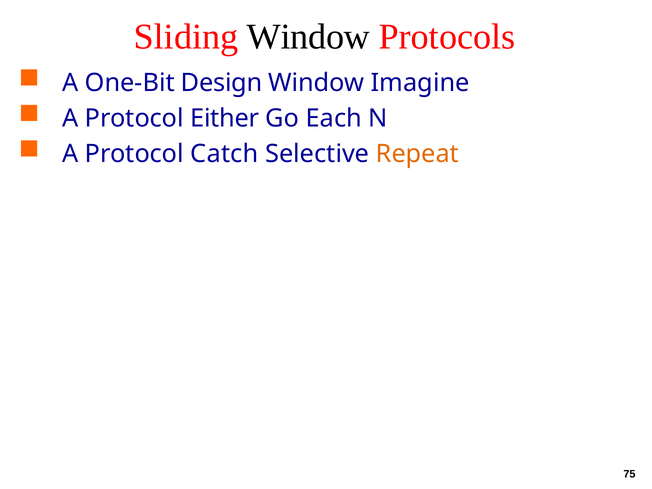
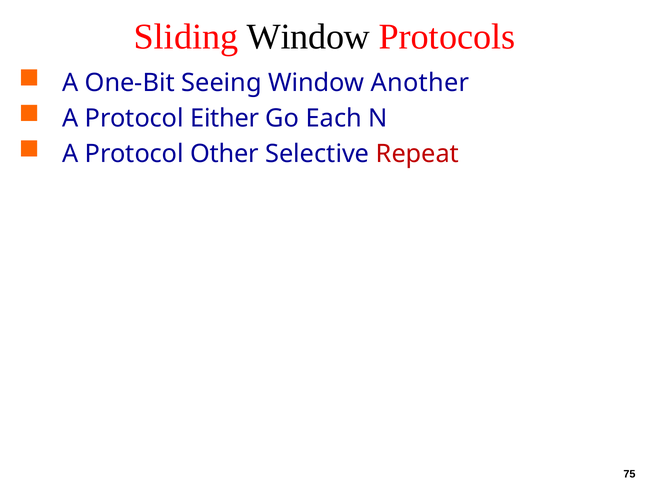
Design: Design -> Seeing (222, 83)
Imagine: Imagine -> Another (420, 83)
Catch: Catch -> Other (225, 154)
Repeat colour: orange -> red (417, 154)
